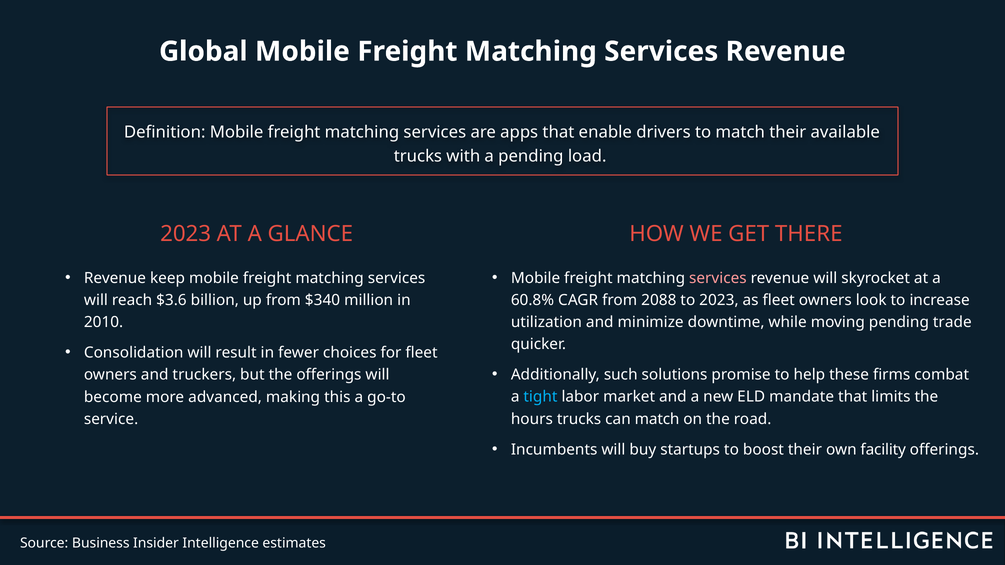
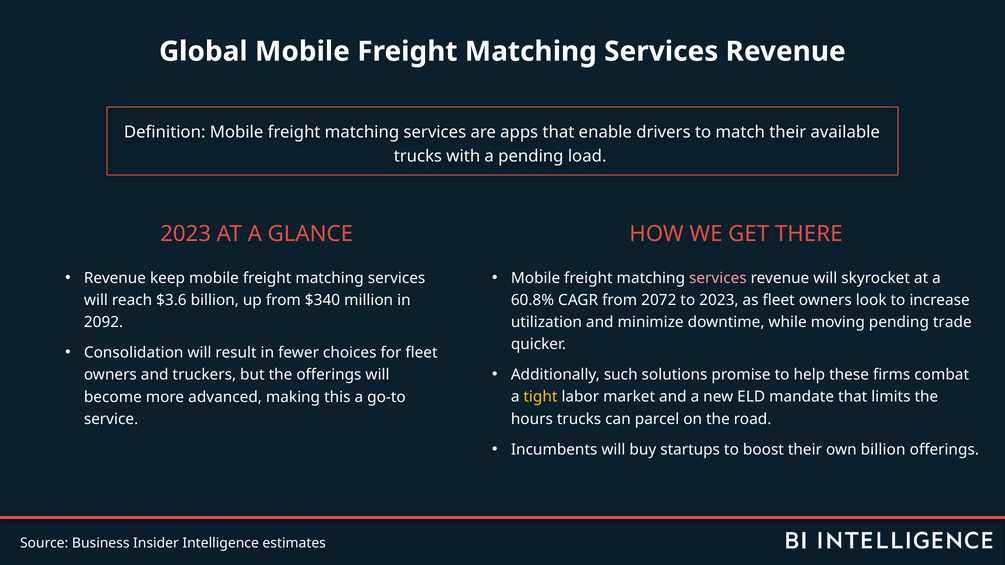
2088: 2088 -> 2072 (659, 300)
2010: 2010 -> 2092 (104, 322)
tight colour: light blue -> yellow (540, 397)
can match: match -> parcel (657, 419)
own facility: facility -> billion (883, 450)
